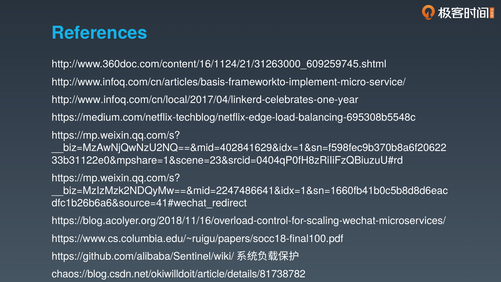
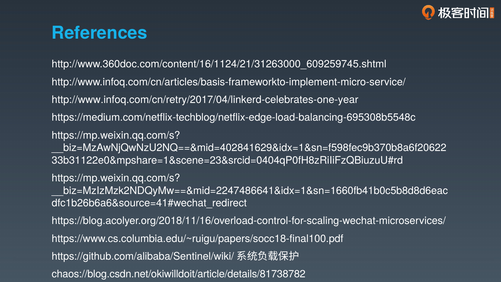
http://www.infoq.com/cn/local/2017/04/linkerd-celebrates-one-year: http://www.infoq.com/cn/local/2017/04/linkerd-celebrates-one-year -> http://www.infoq.com/cn/retry/2017/04/linkerd-celebrates-one-year (205, 100)
